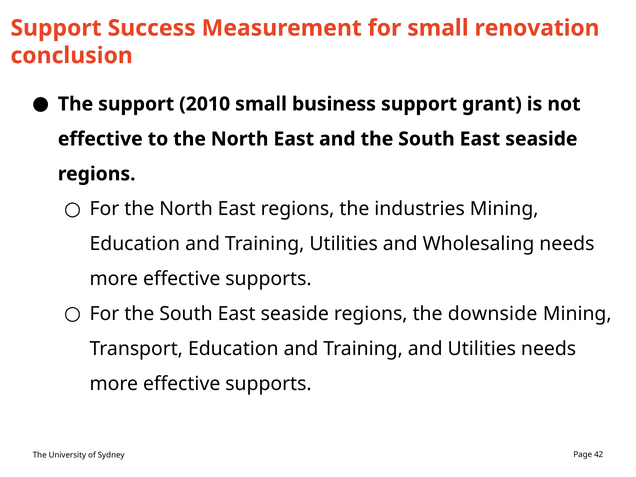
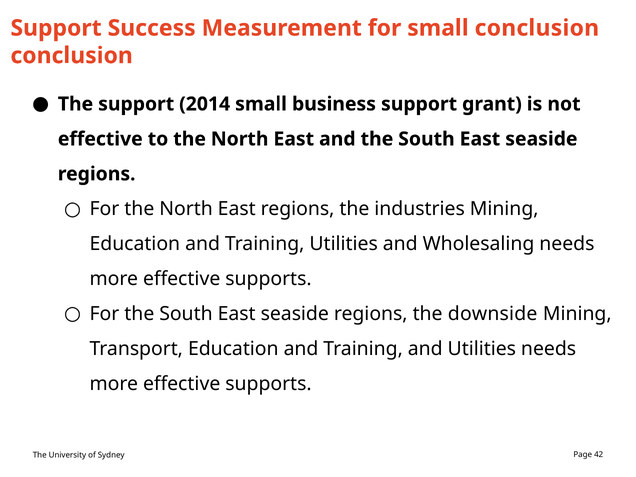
small renovation: renovation -> conclusion (537, 28)
2010: 2010 -> 2014 (205, 104)
